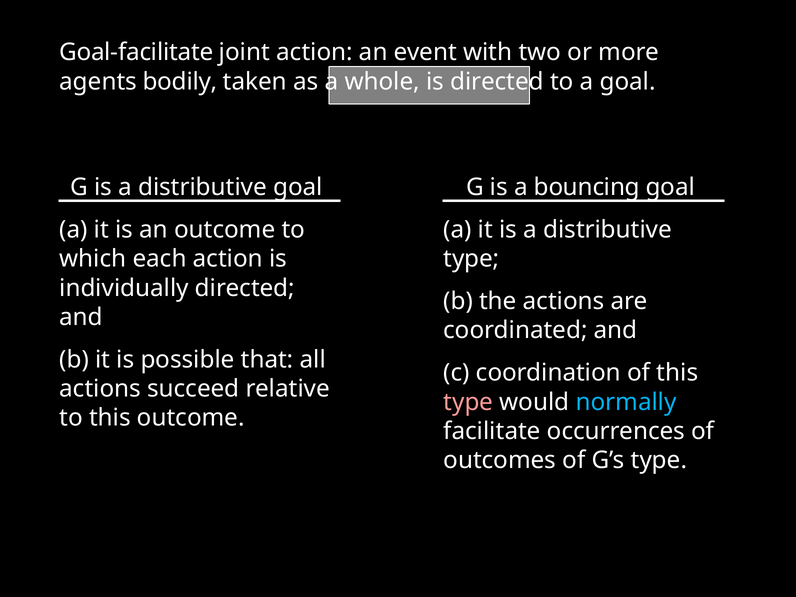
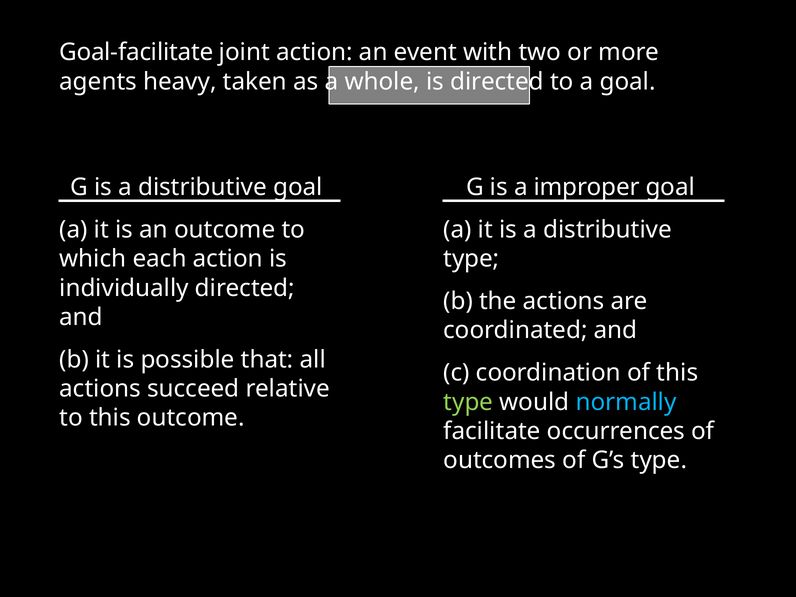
bodily: bodily -> heavy (180, 82)
bouncing: bouncing -> improper (587, 187)
type colour: pink -> light green (468, 402)
